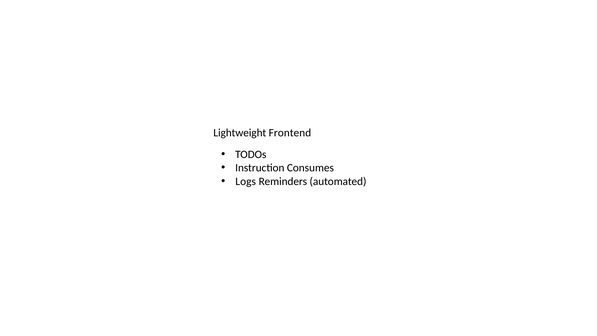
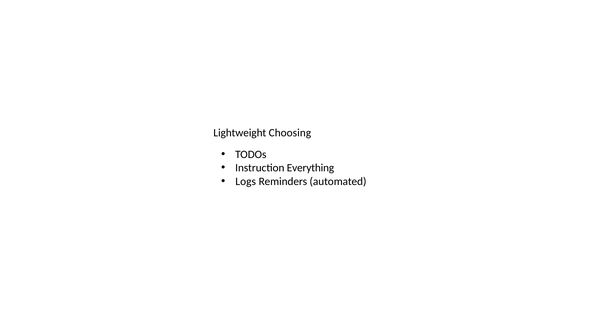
Frontend: Frontend -> Choosing (290, 133)
Consumes: Consumes -> Everything (310, 168)
